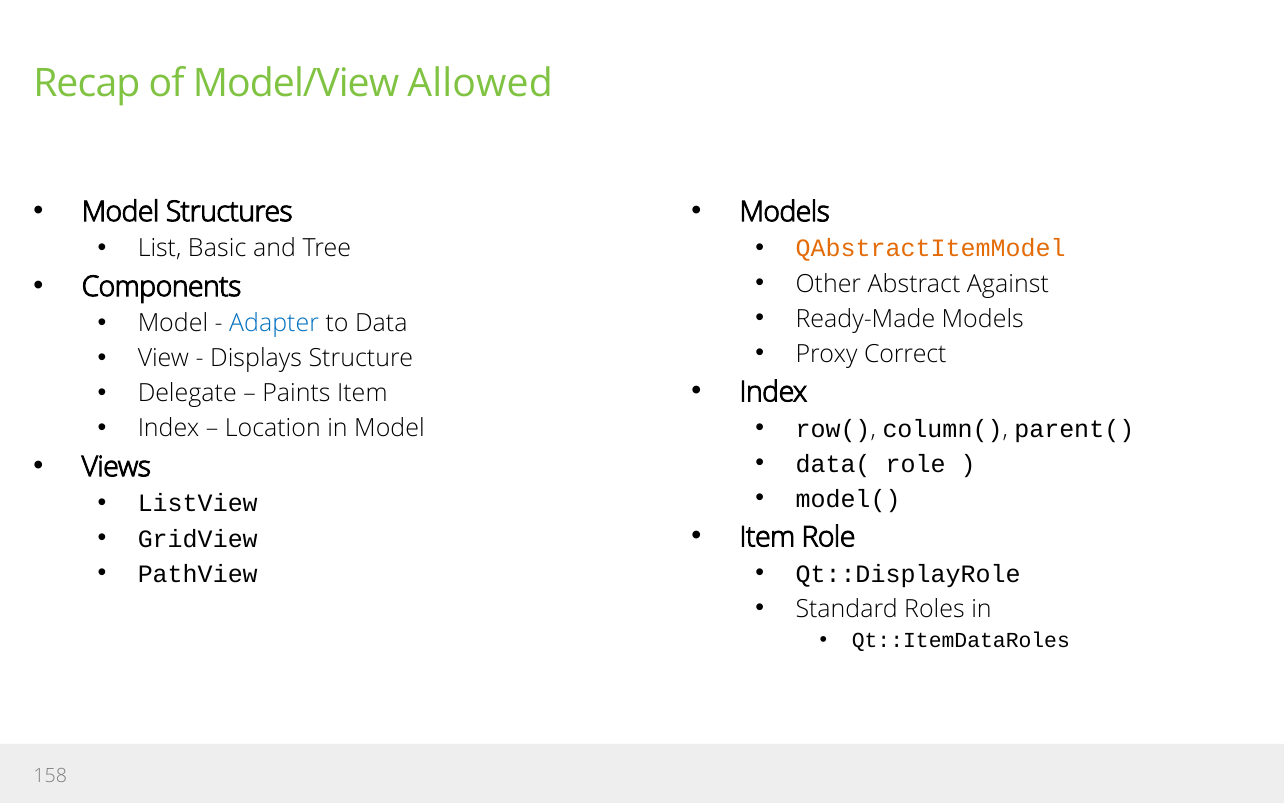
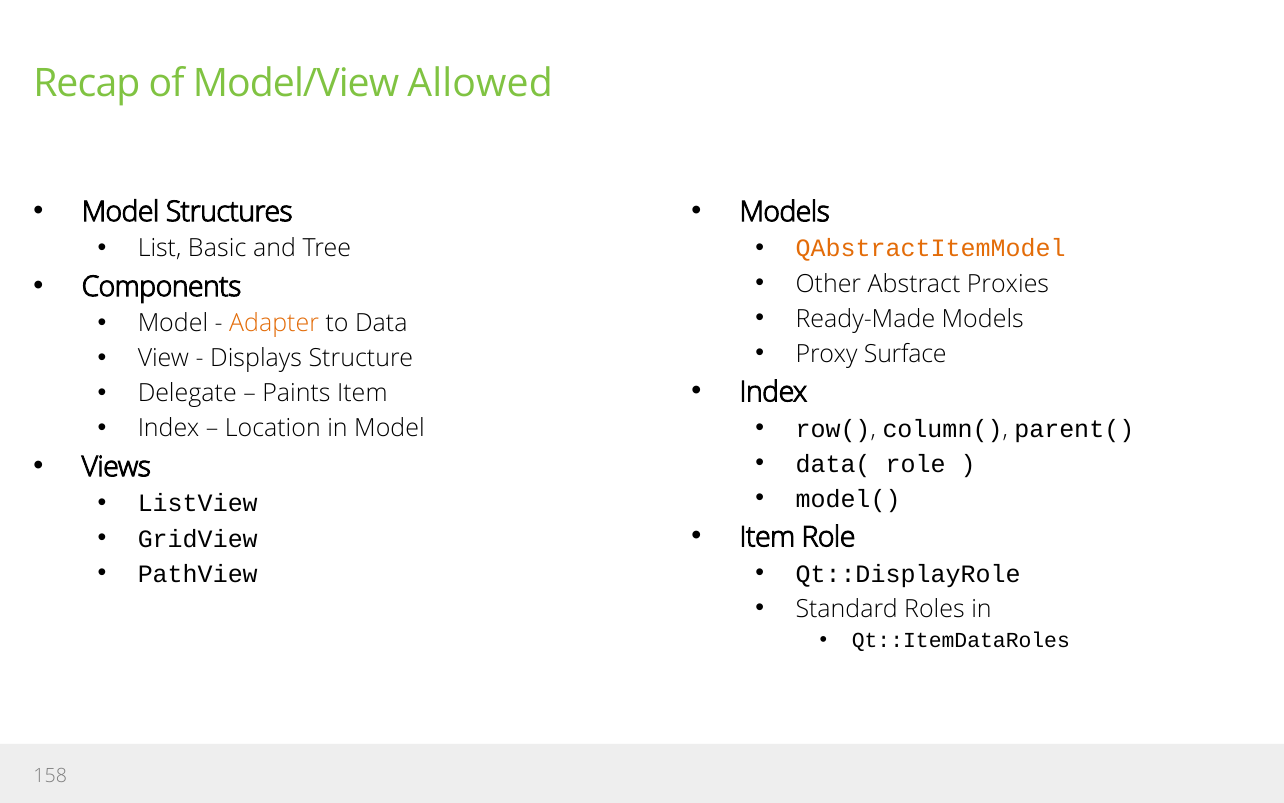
Against: Against -> Proxies (1008, 284)
Adapter colour: blue -> orange (274, 323)
Correct: Correct -> Surface (905, 354)
